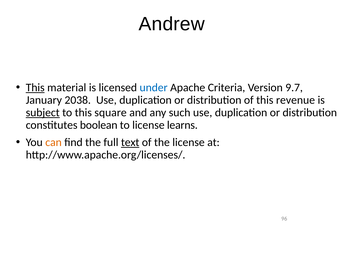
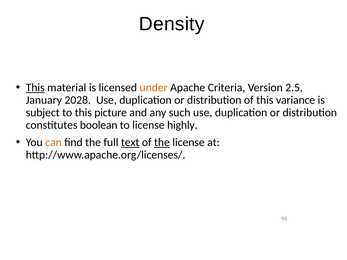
Andrew: Andrew -> Density (172, 24)
under colour: blue -> orange (154, 88)
9.7: 9.7 -> 2.5 (294, 88)
2038: 2038 -> 2028 (78, 100)
revenue: revenue -> variance (296, 100)
subject underline: present -> none (43, 113)
square: square -> picture (111, 113)
learns: learns -> highly (182, 125)
the underline: none -> present (162, 142)
